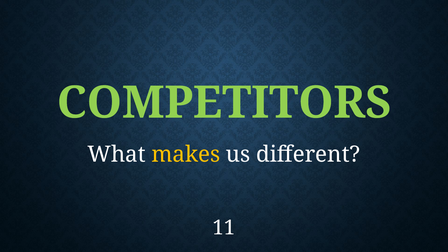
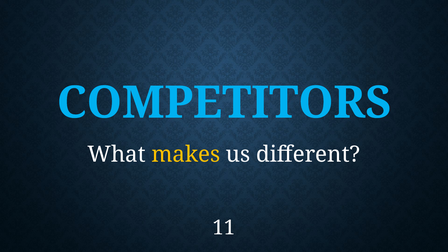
COMPETITORS colour: light green -> light blue (224, 103)
